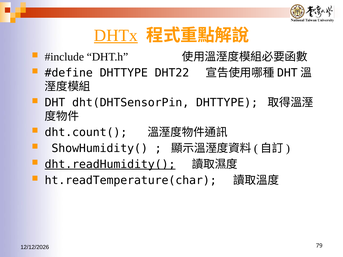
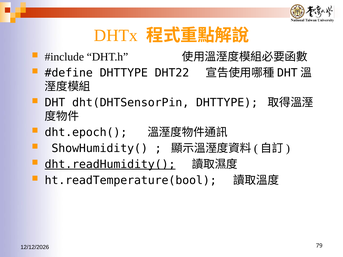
DHTx underline: present -> none (116, 35)
dht.count(: dht.count( -> dht.epoch( (86, 132)
ht.readTemperature(char: ht.readTemperature(char -> ht.readTemperature(bool (131, 180)
